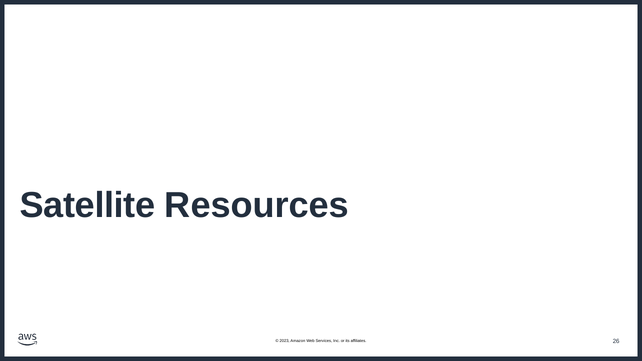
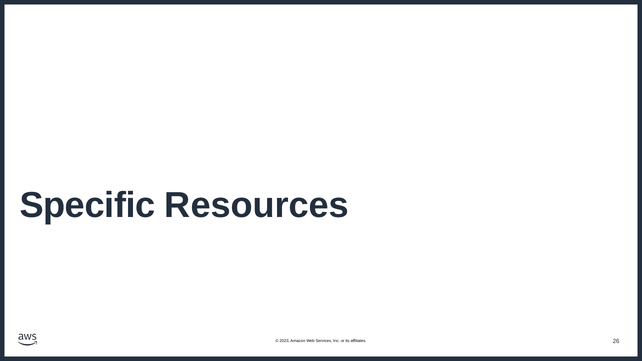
Satellite: Satellite -> Specific (87, 205)
